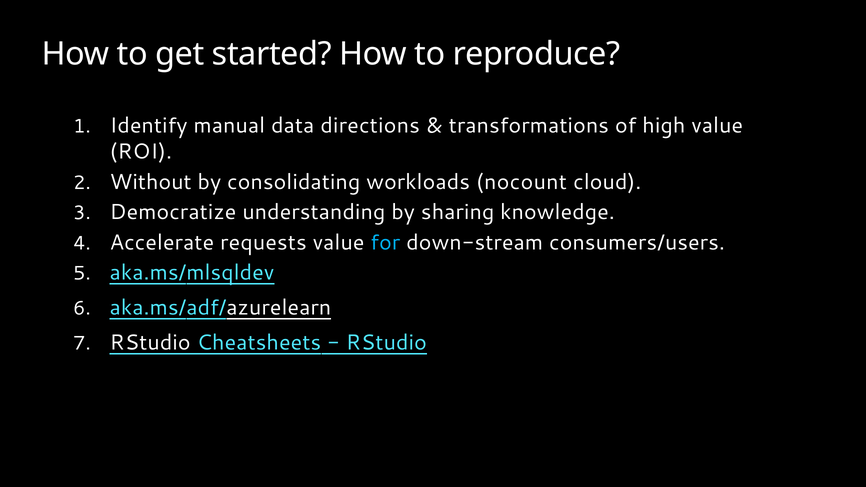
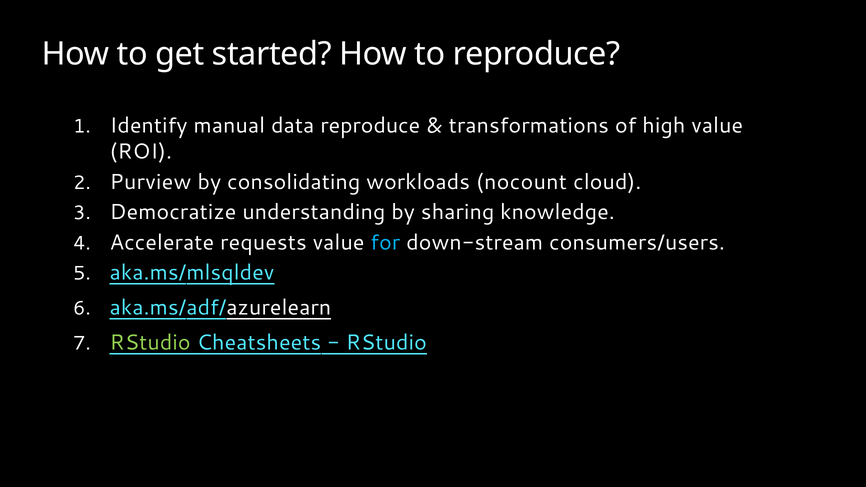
data directions: directions -> reproduce (370, 126)
Without: Without -> Purview (150, 182)
RStudio colour: white -> light green (150, 343)
